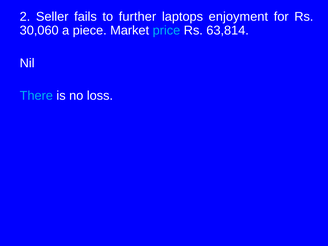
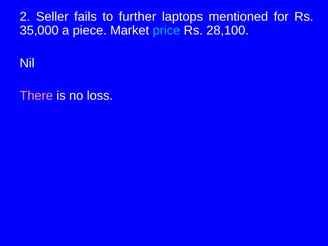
enjoyment: enjoyment -> mentioned (238, 17)
30,060: 30,060 -> 35,000 (39, 30)
63,814: 63,814 -> 28,100 (228, 30)
There colour: light blue -> pink (36, 96)
